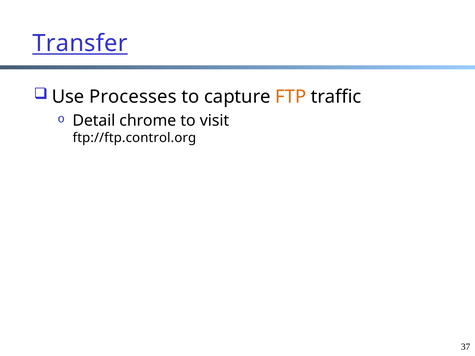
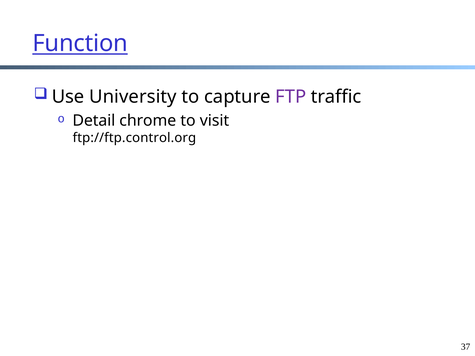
Transfer: Transfer -> Function (80, 43)
Processes: Processes -> University (133, 97)
FTP colour: orange -> purple (291, 97)
